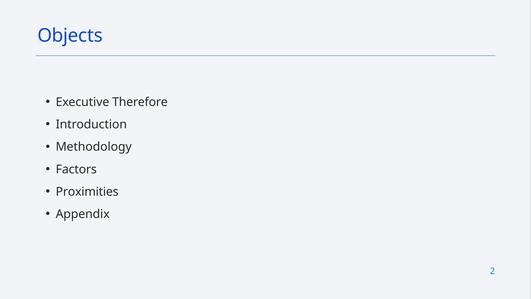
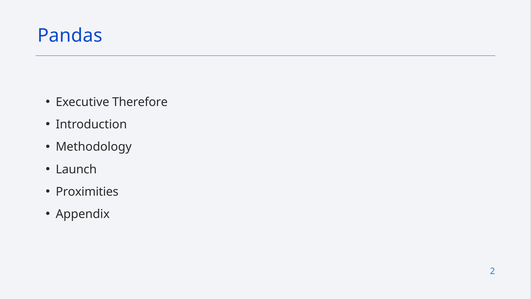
Objects: Objects -> Pandas (70, 35)
Factors: Factors -> Launch (76, 169)
